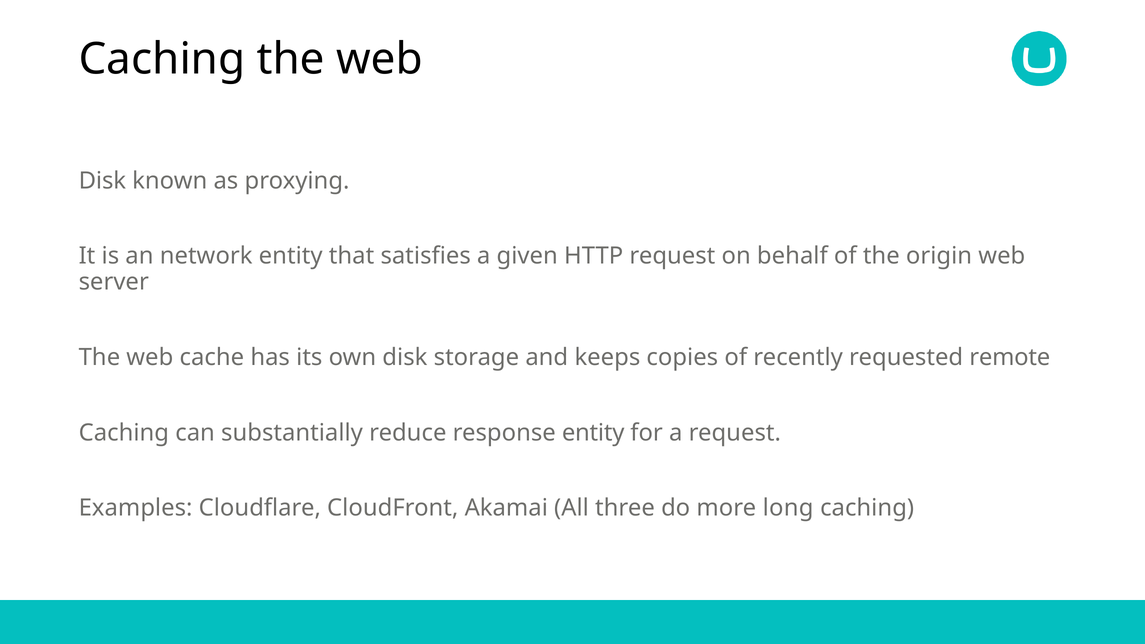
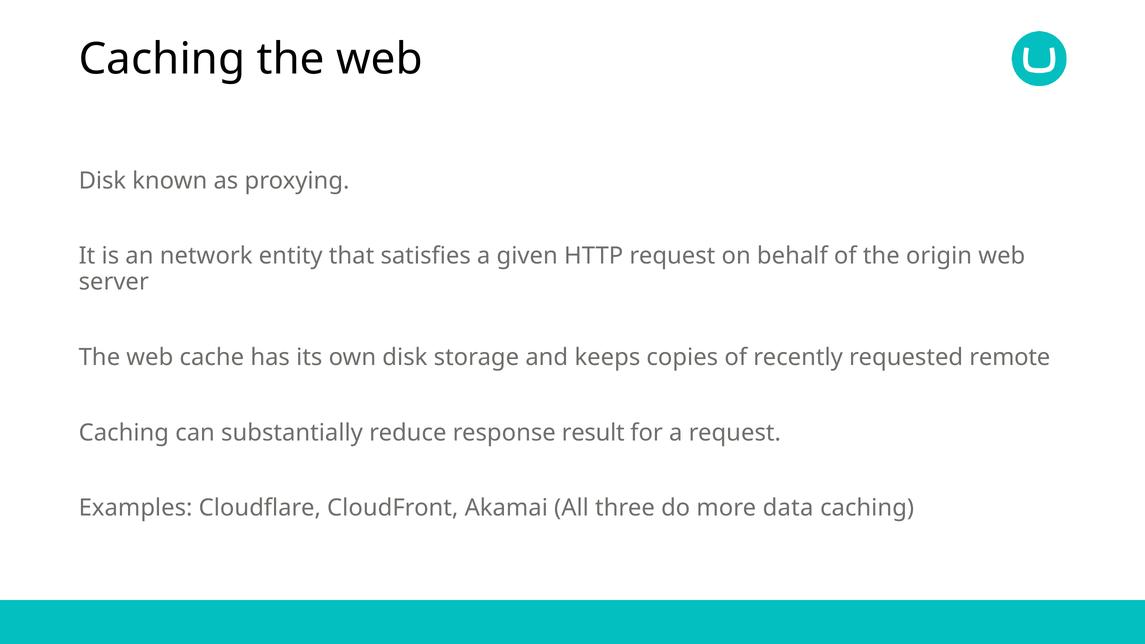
response entity: entity -> result (593, 433)
long: long -> data (788, 508)
